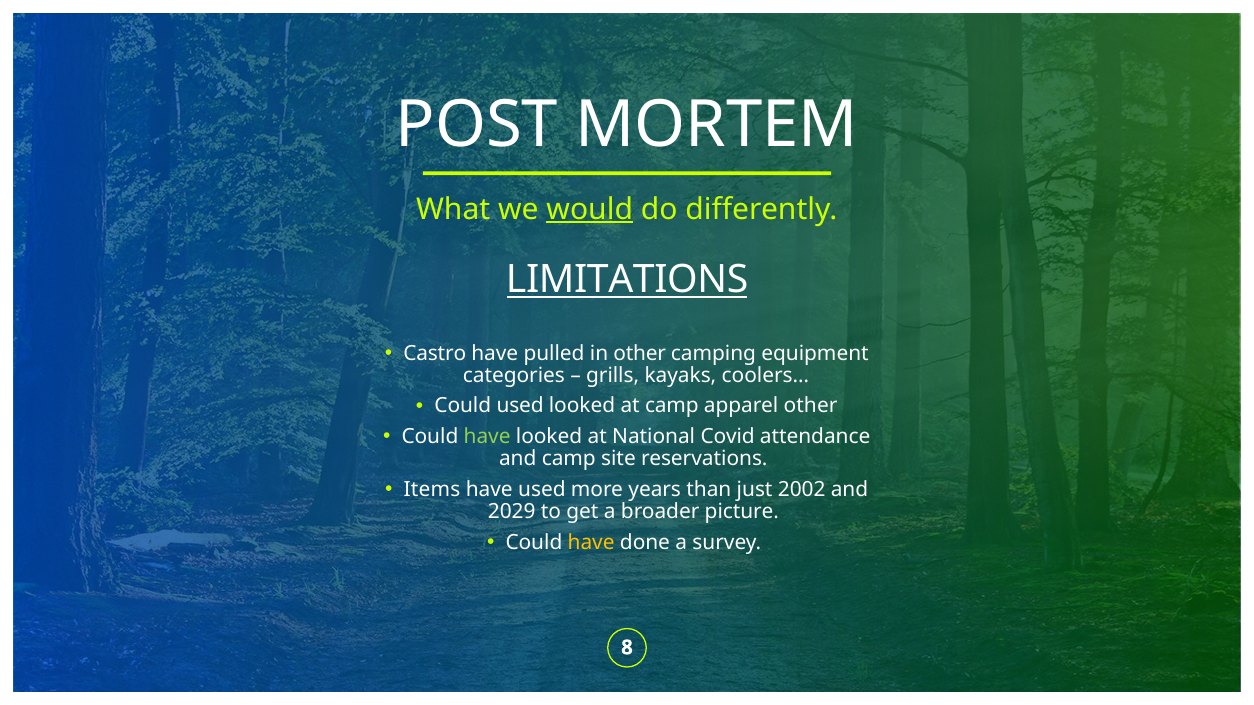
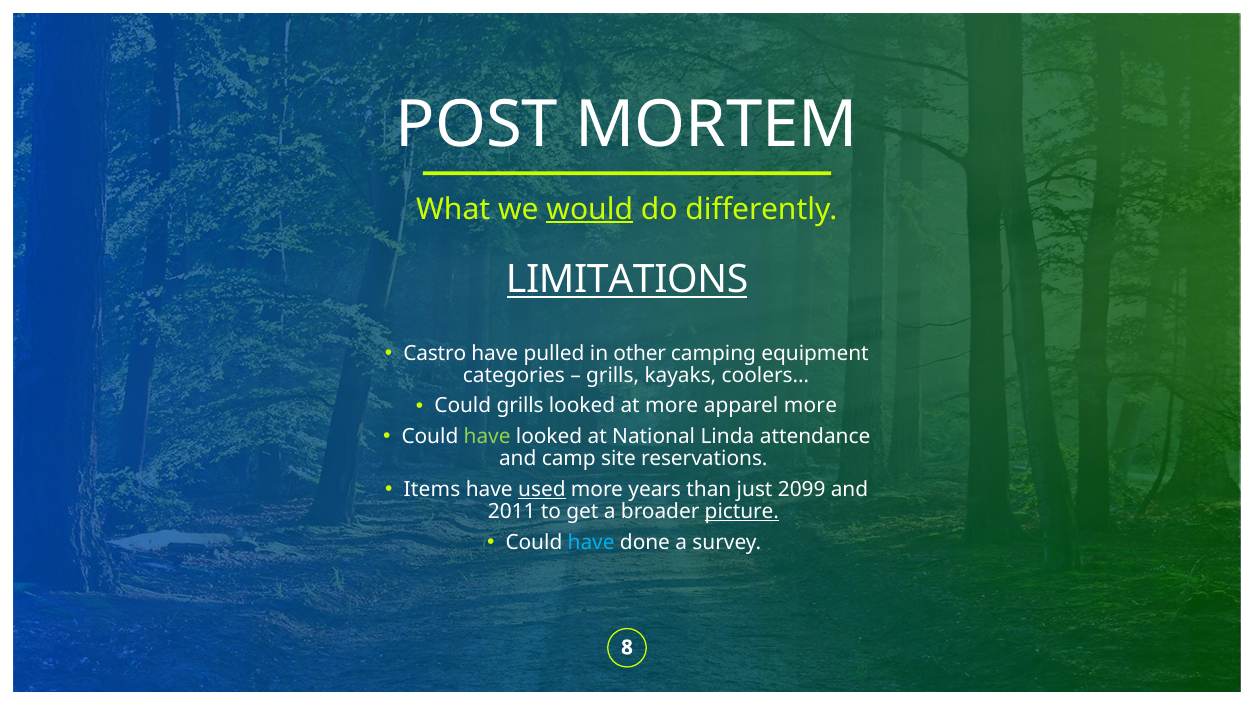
Could used: used -> grills (520, 406)
at camp: camp -> more (672, 406)
apparel other: other -> more (811, 406)
Covid: Covid -> Linda (727, 437)
used underline: none -> present (542, 490)
2002: 2002 -> 2099 (802, 490)
2029: 2029 -> 2011 (512, 512)
picture underline: none -> present (742, 512)
have colour: yellow -> light blue (591, 542)
